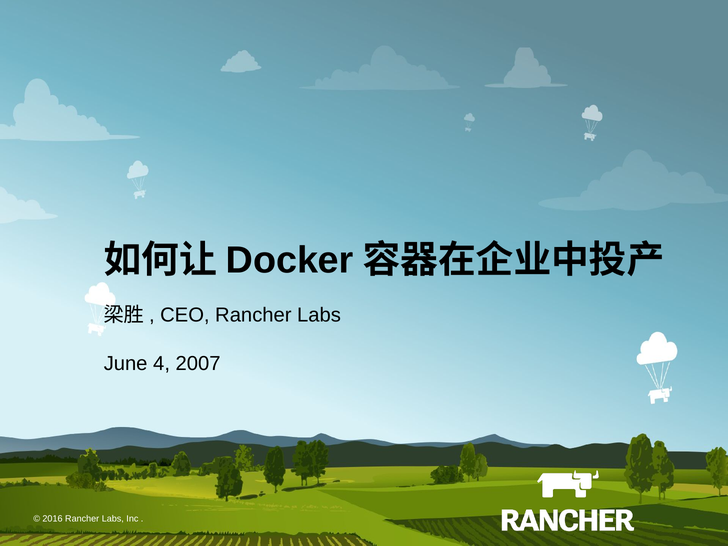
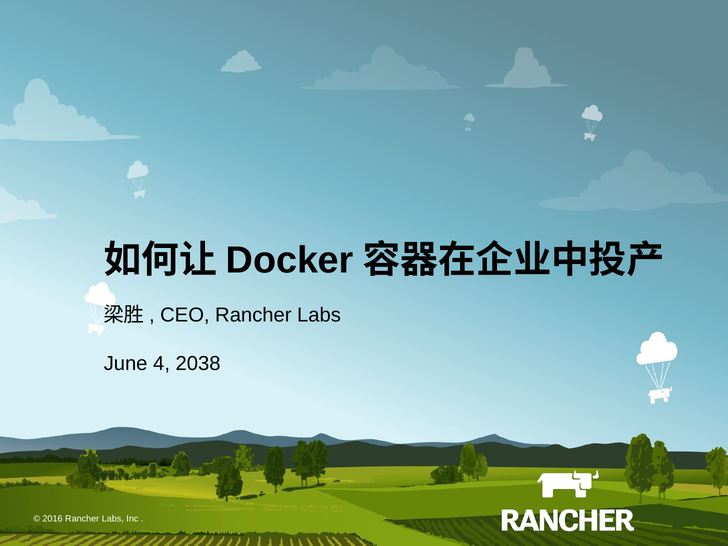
2007: 2007 -> 2038 (198, 364)
